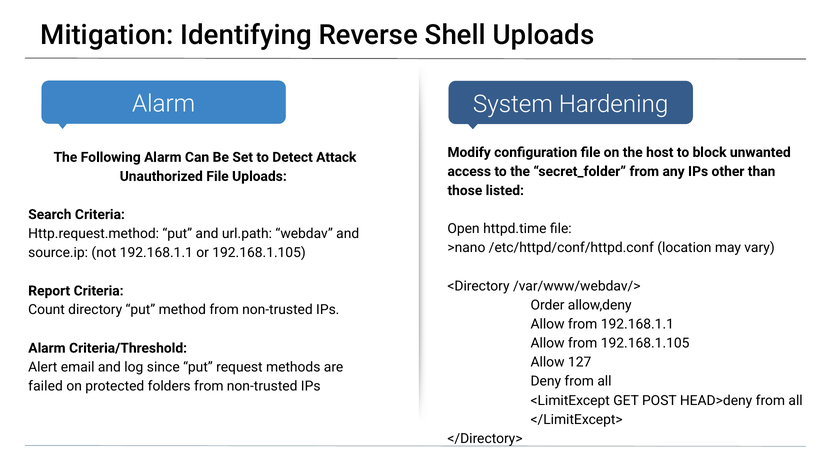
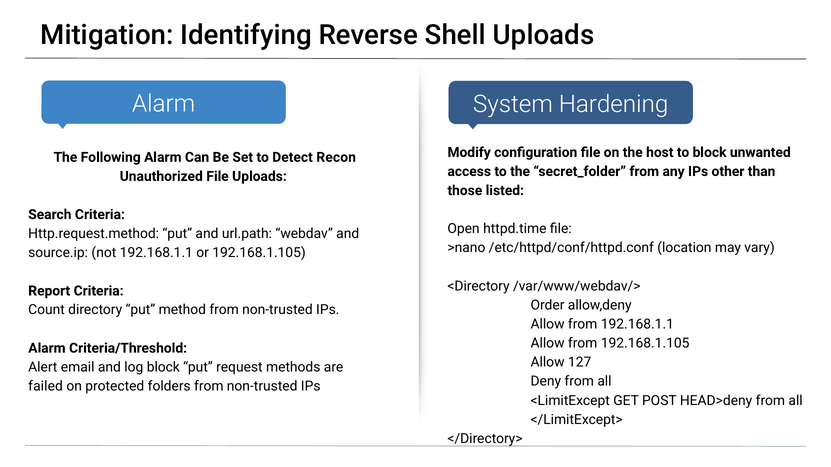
Attack: Attack -> Recon (336, 157)
log since: since -> block (163, 368)
